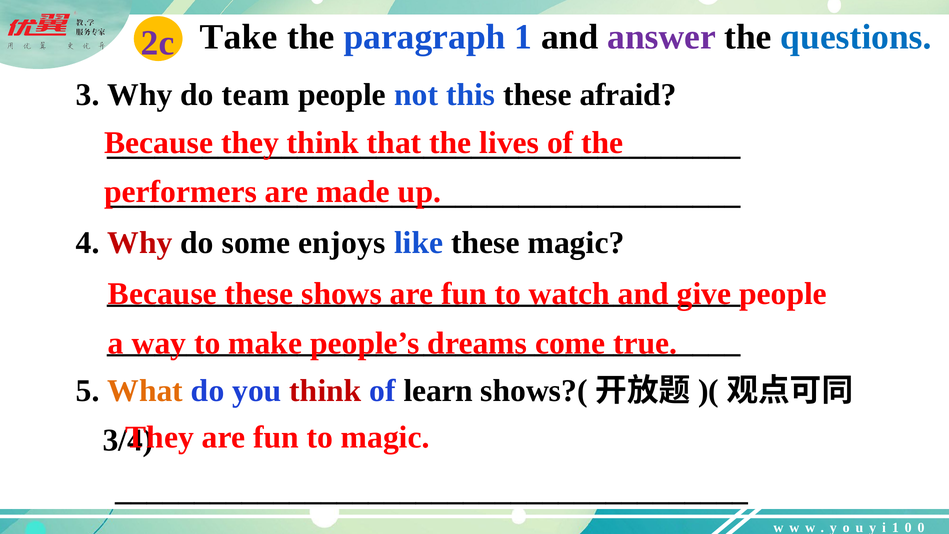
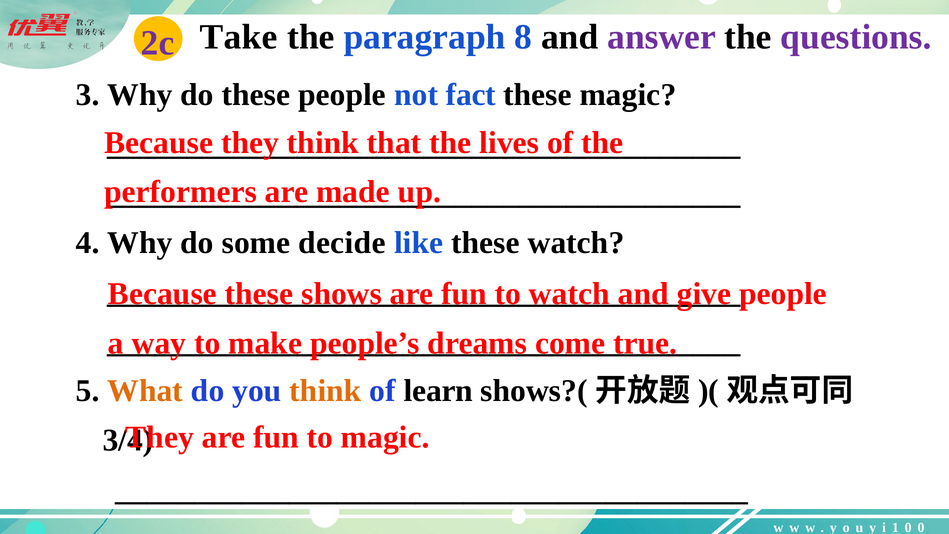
paragraph 1: 1 -> 8 (523, 37)
questions colour: blue -> purple (856, 37)
do team: team -> these (256, 95)
this: this -> fact (471, 95)
these afraid: afraid -> magic (628, 95)
Why colour: red -> black (140, 243)
enjoys: enjoys -> decide (342, 243)
these magic: magic -> watch (576, 243)
think colour: red -> orange (325, 391)
